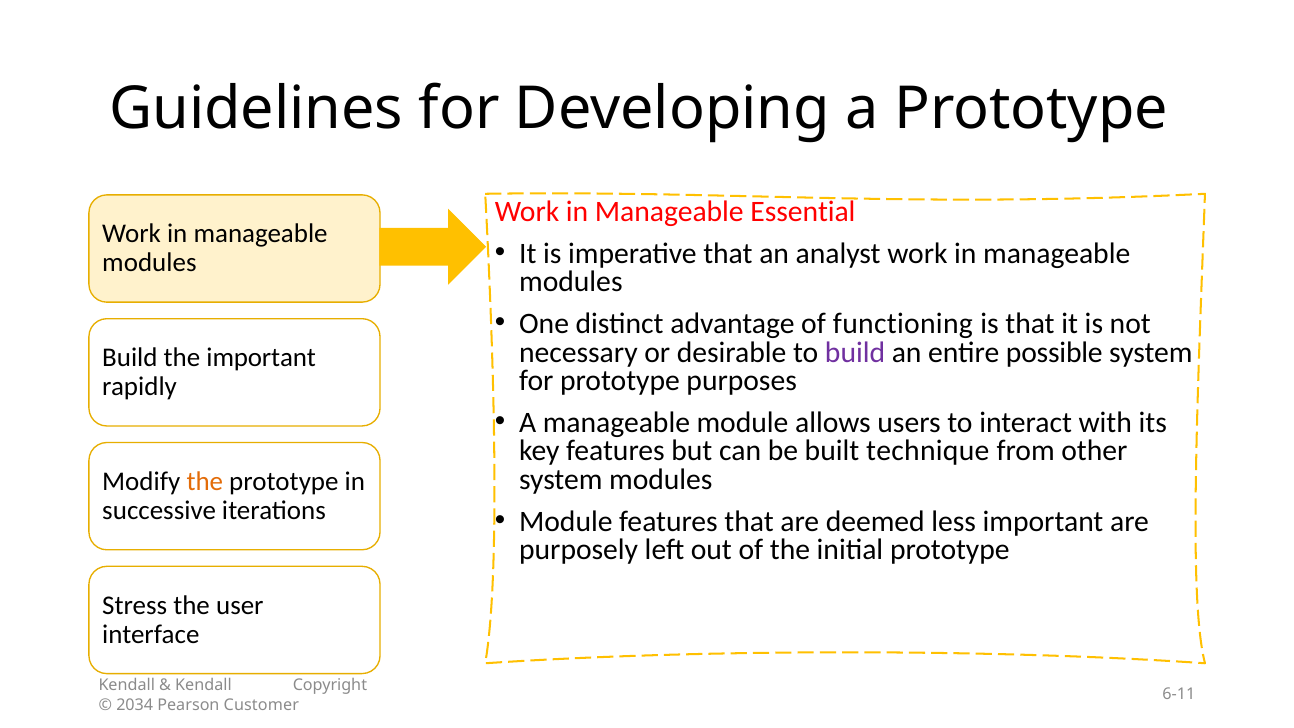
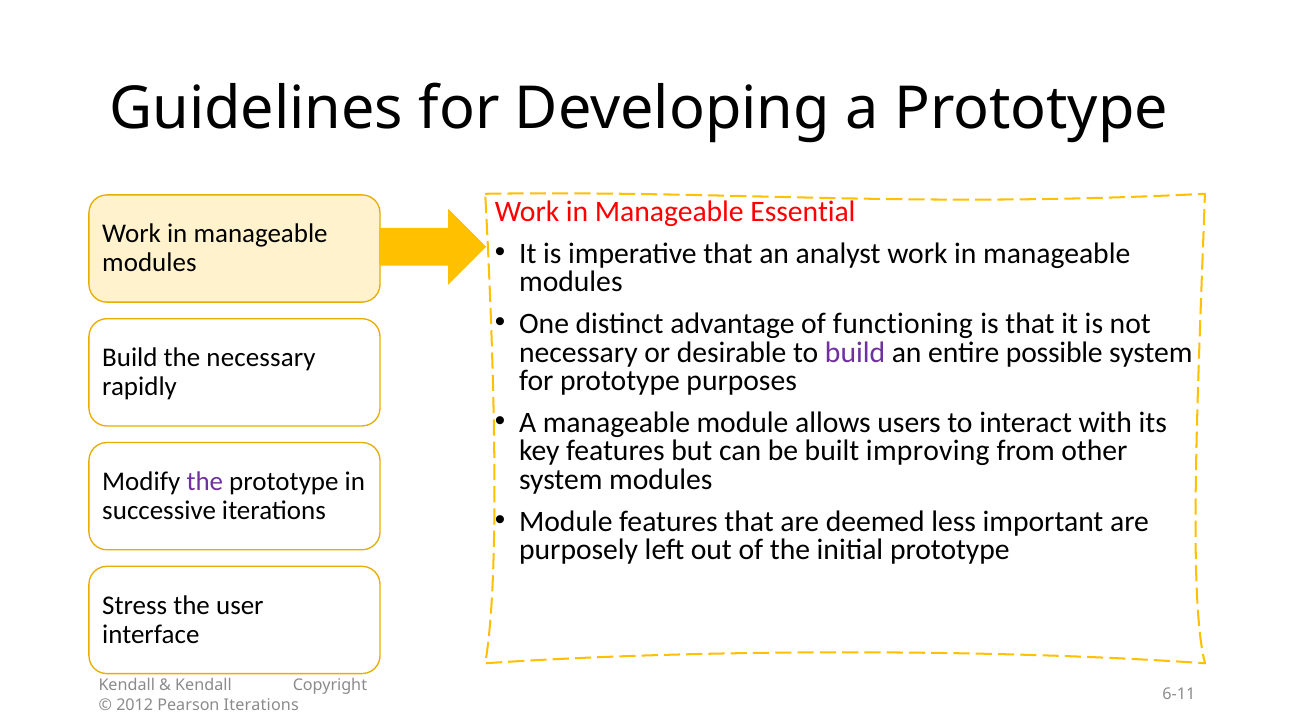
the important: important -> necessary (261, 358)
technique: technique -> improving (928, 451)
the colour: orange -> purple (205, 481)
2034: 2034 -> 2012 (135, 705)
Pearson Customer: Customer -> Iterations (261, 705)
